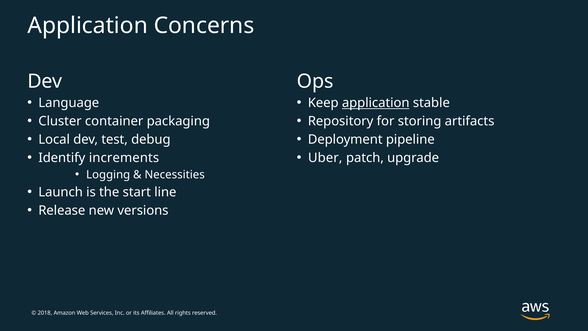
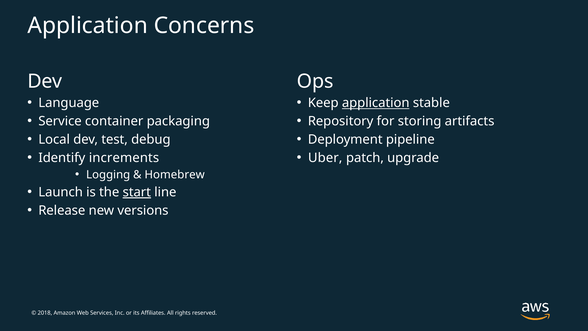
Cluster: Cluster -> Service (60, 121)
Necessities: Necessities -> Homebrew (175, 175)
start underline: none -> present (137, 192)
